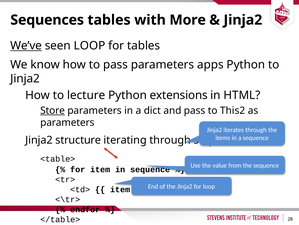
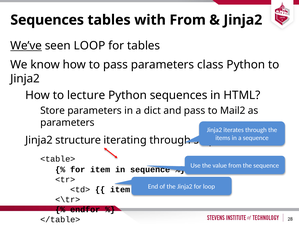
with More: More -> From (188, 20)
apps: apps -> class (210, 65)
Python extensions: extensions -> sequences (179, 95)
Store underline: present -> none (53, 110)
This2: This2 -> Mail2 (233, 110)
